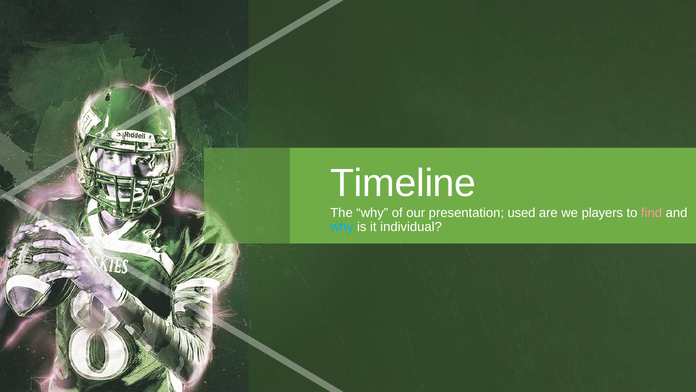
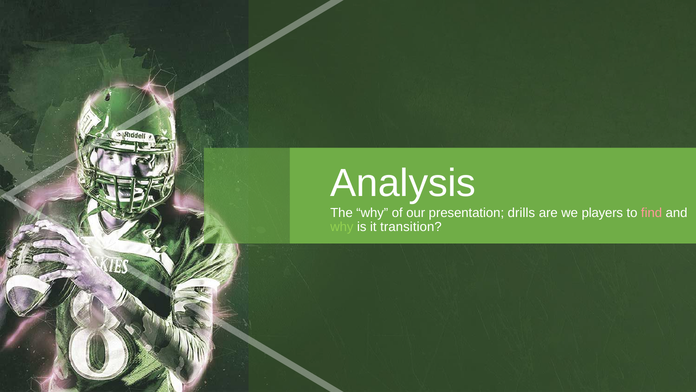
Timeline: Timeline -> Analysis (403, 183)
used: used -> drills (521, 213)
why colour: light blue -> light green (342, 227)
individual: individual -> transition (411, 227)
